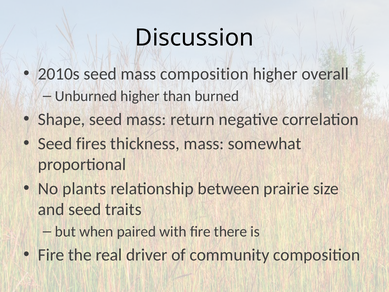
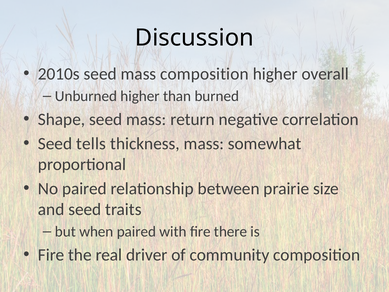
fires: fires -> tells (91, 143)
No plants: plants -> paired (84, 188)
